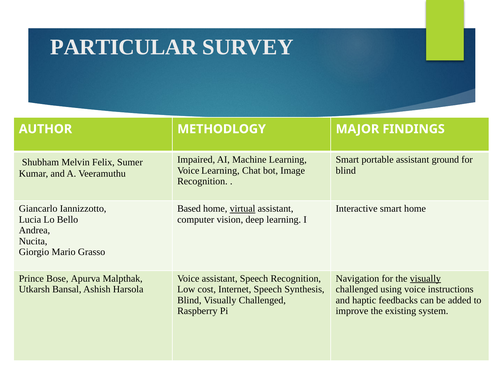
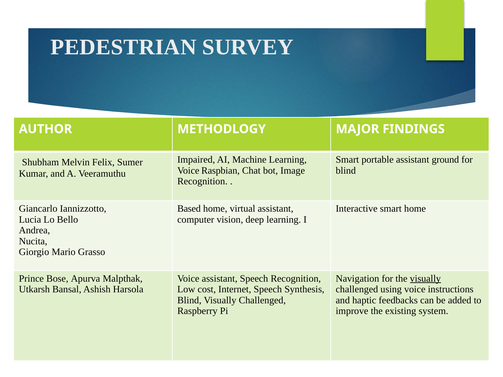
PARTICULAR: PARTICULAR -> PEDESTRIAN (124, 47)
Voice Learning: Learning -> Raspbian (221, 171)
virtual underline: present -> none (243, 209)
